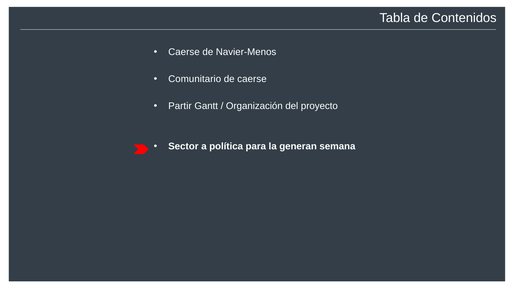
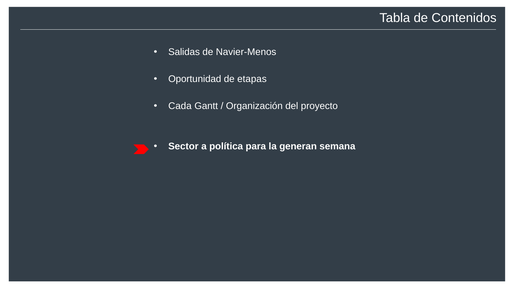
Caerse: Caerse -> Salidas (184, 52)
Comunitario: Comunitario -> Oportunidad (195, 79)
de caerse: caerse -> etapas (252, 79)
Partir: Partir -> Cada (180, 106)
